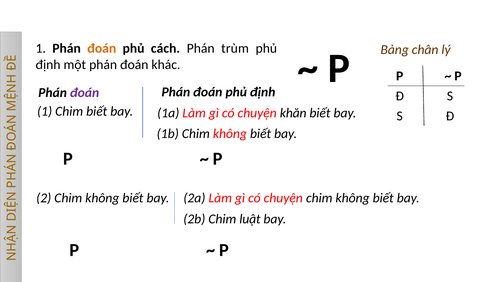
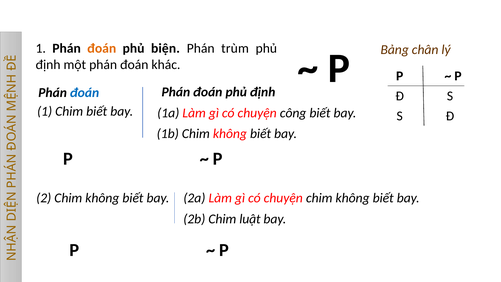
cách: cách -> biện (165, 48)
đoán colour: purple -> blue (85, 93)
khăn: khăn -> công (293, 113)
